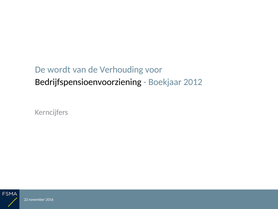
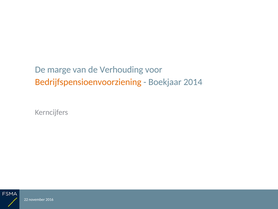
wordt: wordt -> marge (59, 70)
Bedrijfspensioenvoorziening colour: black -> orange (88, 82)
2012: 2012 -> 2014 (193, 82)
